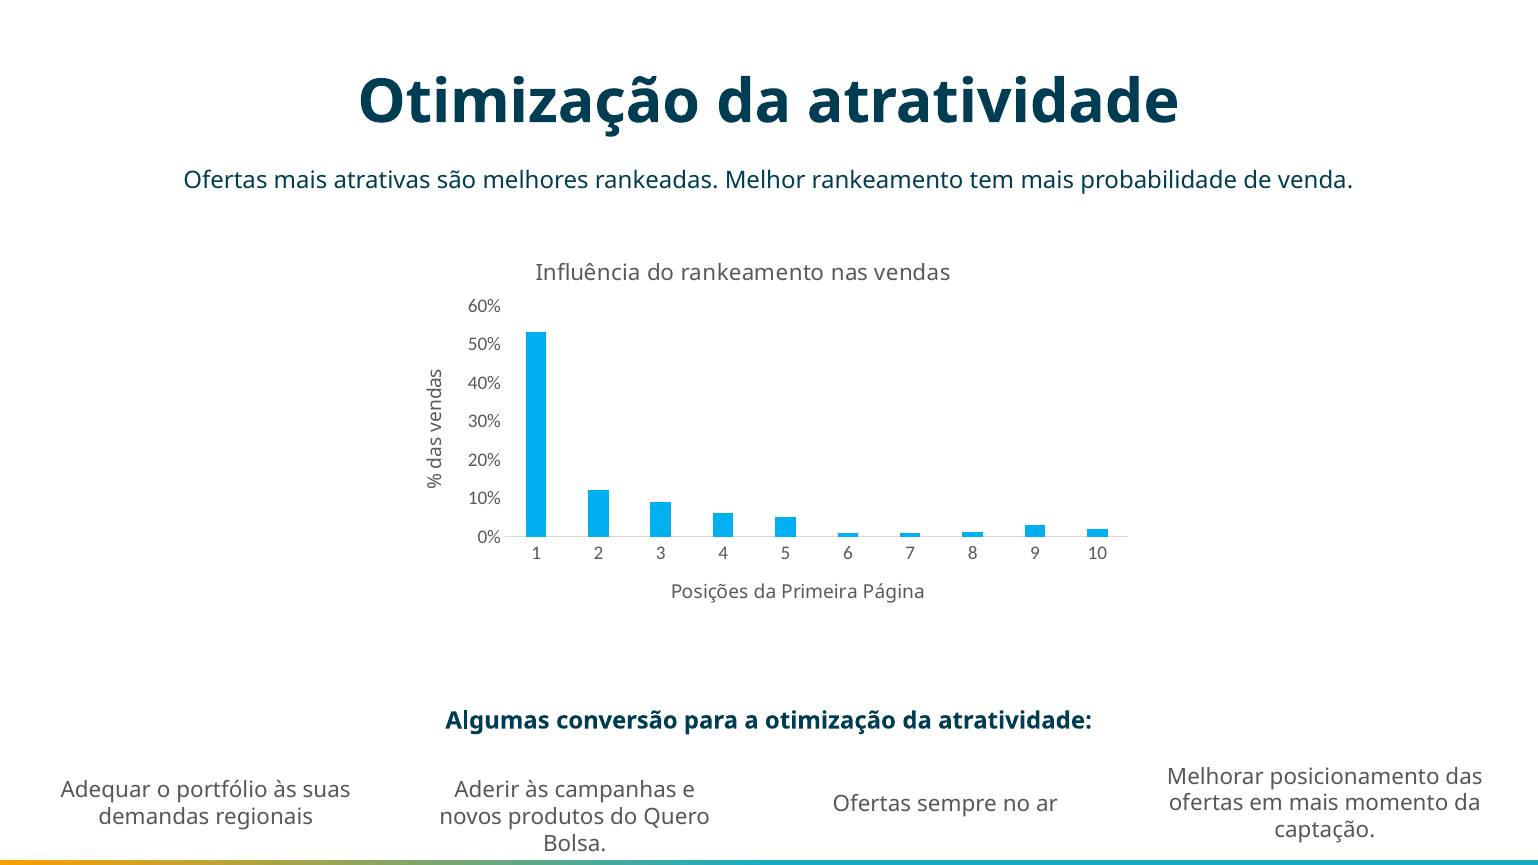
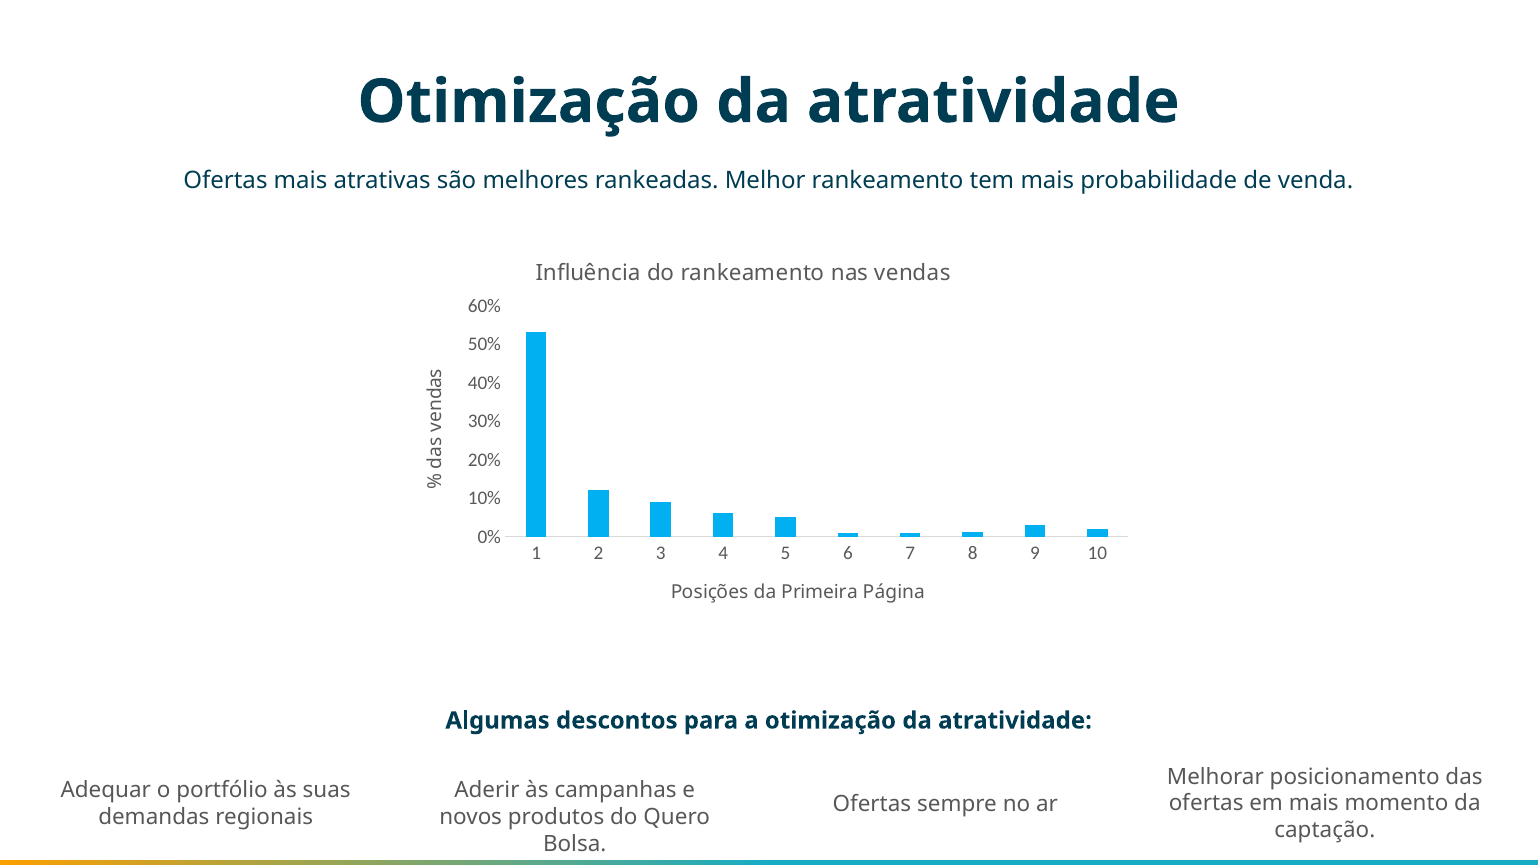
conversão: conversão -> descontos (617, 721)
